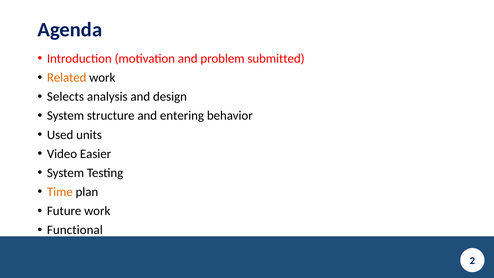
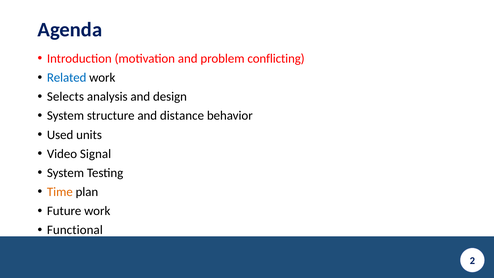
submitted: submitted -> conflicting (276, 59)
Related colour: orange -> blue (67, 78)
entering: entering -> distance (182, 116)
Easier: Easier -> Signal (96, 154)
